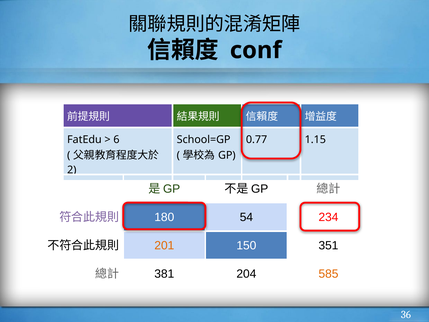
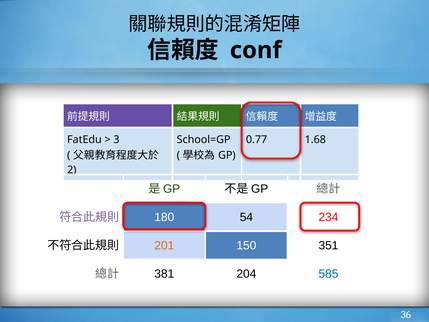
6: 6 -> 3 (116, 140)
1.15: 1.15 -> 1.68 (315, 140)
585 colour: orange -> blue (328, 274)
